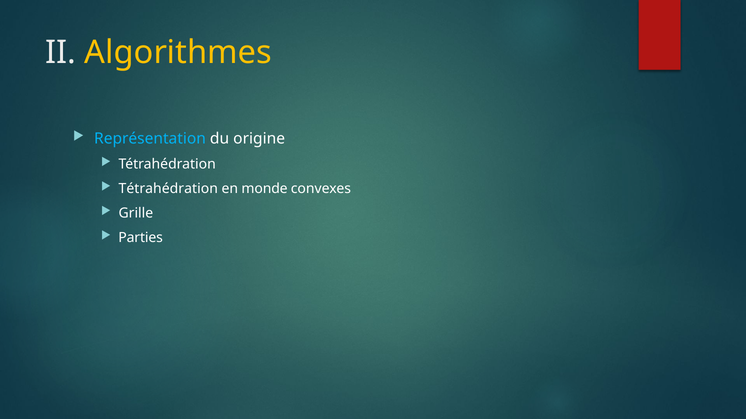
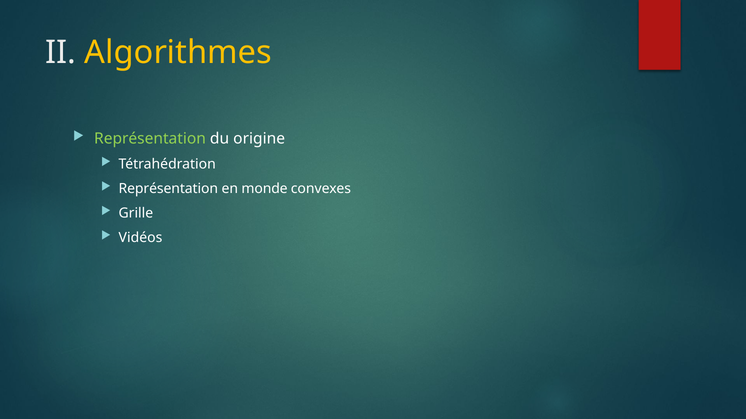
Représentation colour: light blue -> light green (150, 139)
Tétrahédration: Tétrahédration -> Représentation (168, 189)
Parties: Parties -> Vidéos (140, 238)
